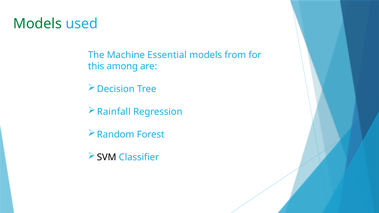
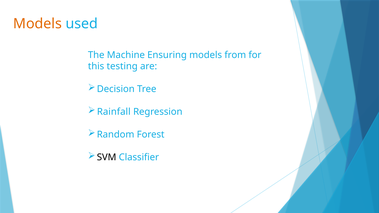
Models colour: green -> orange (38, 24)
Essential: Essential -> Ensuring (167, 55)
among: among -> testing (122, 66)
